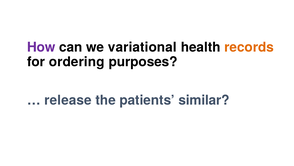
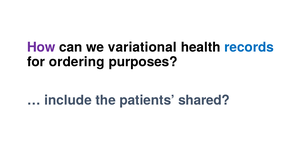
records colour: orange -> blue (249, 47)
release: release -> include (68, 100)
similar: similar -> shared (204, 100)
